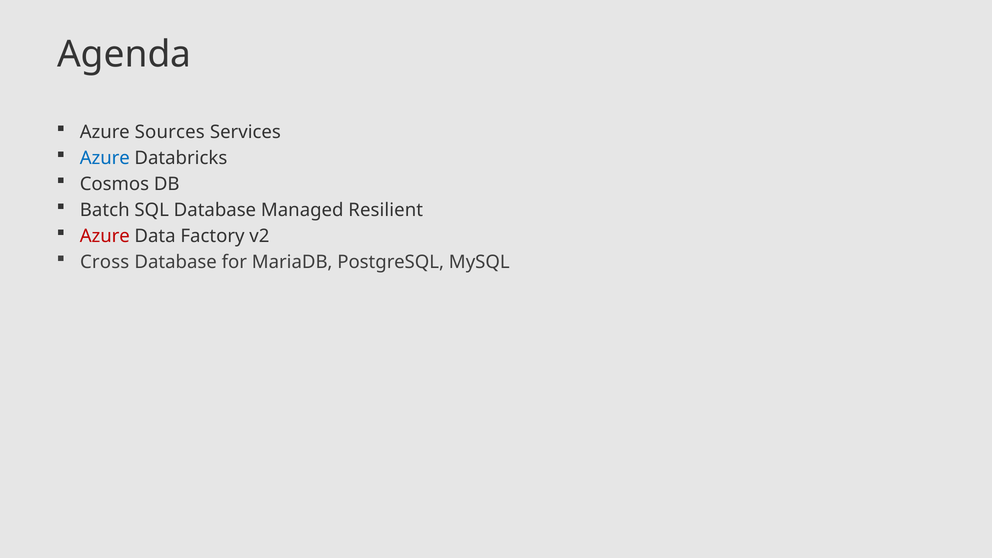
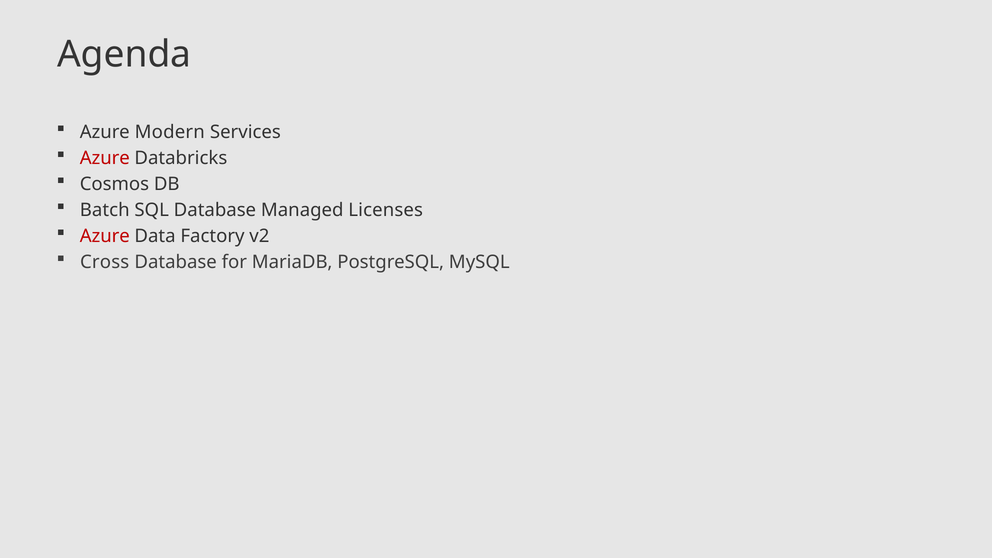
Sources: Sources -> Modern (170, 132)
Azure colour: blue -> red (105, 158)
Resilient: Resilient -> Licenses (386, 210)
